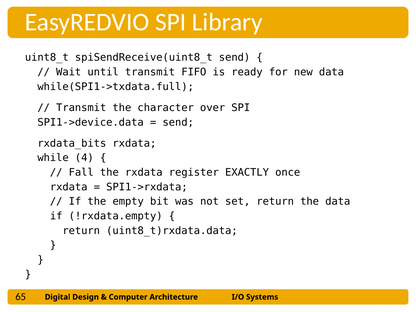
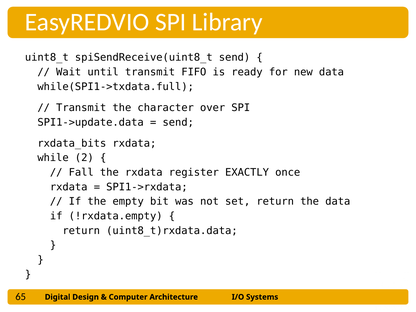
SPI1->device.data: SPI1->device.data -> SPI1->update.data (91, 122)
4: 4 -> 2 (84, 158)
